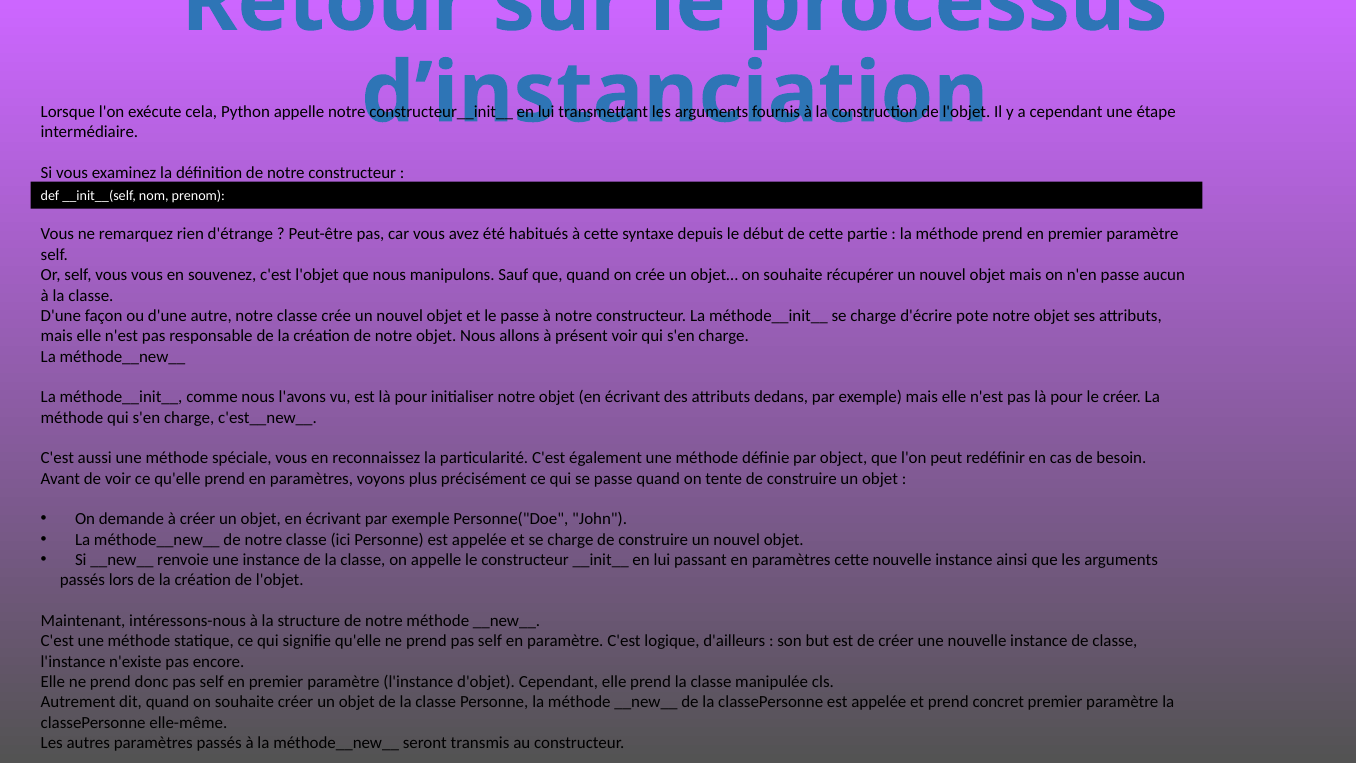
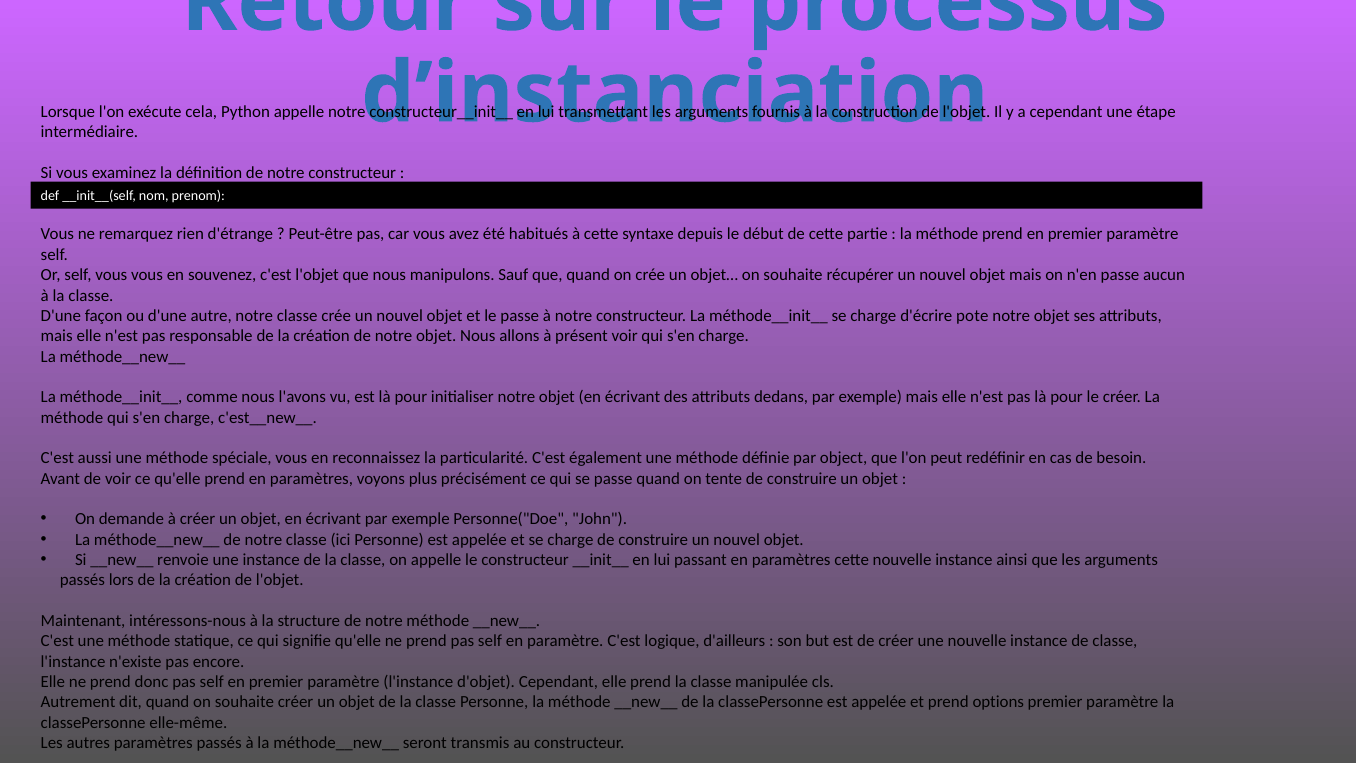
concret: concret -> options (998, 702)
